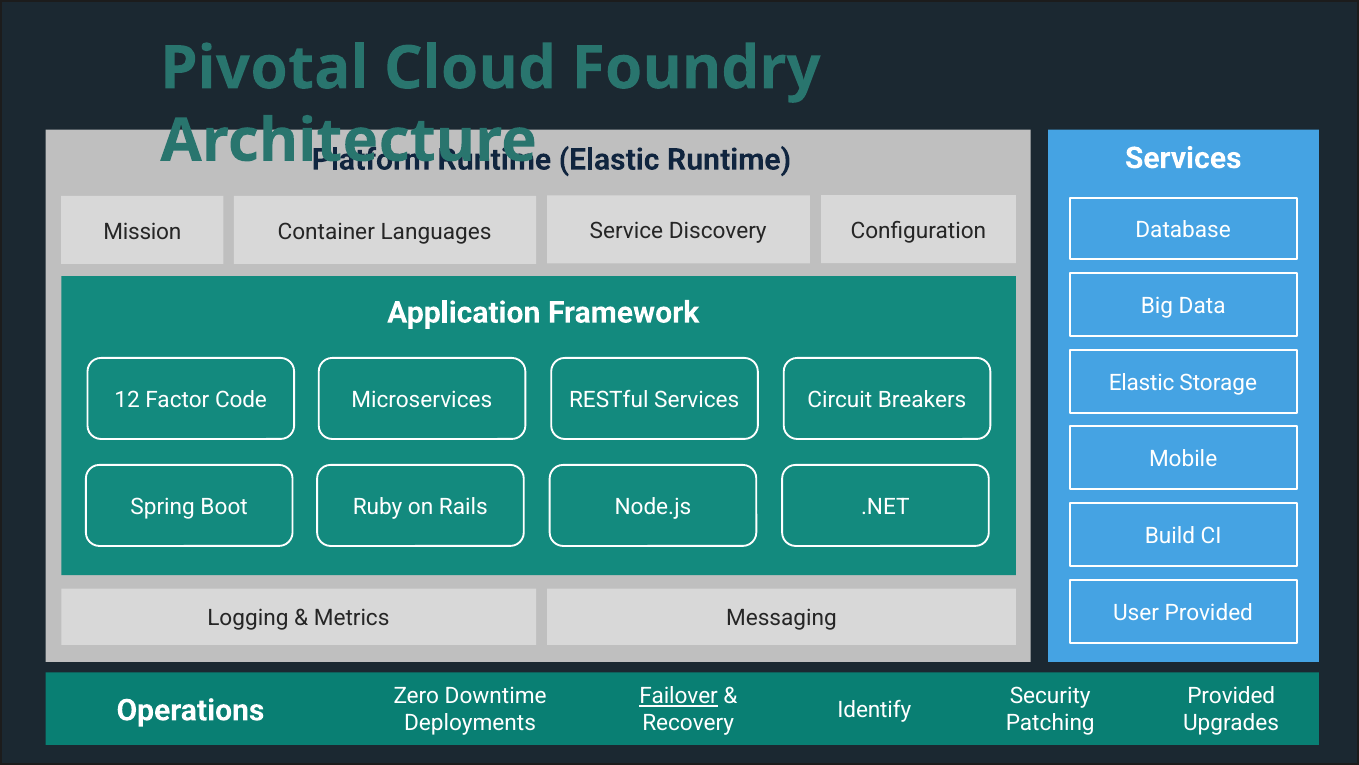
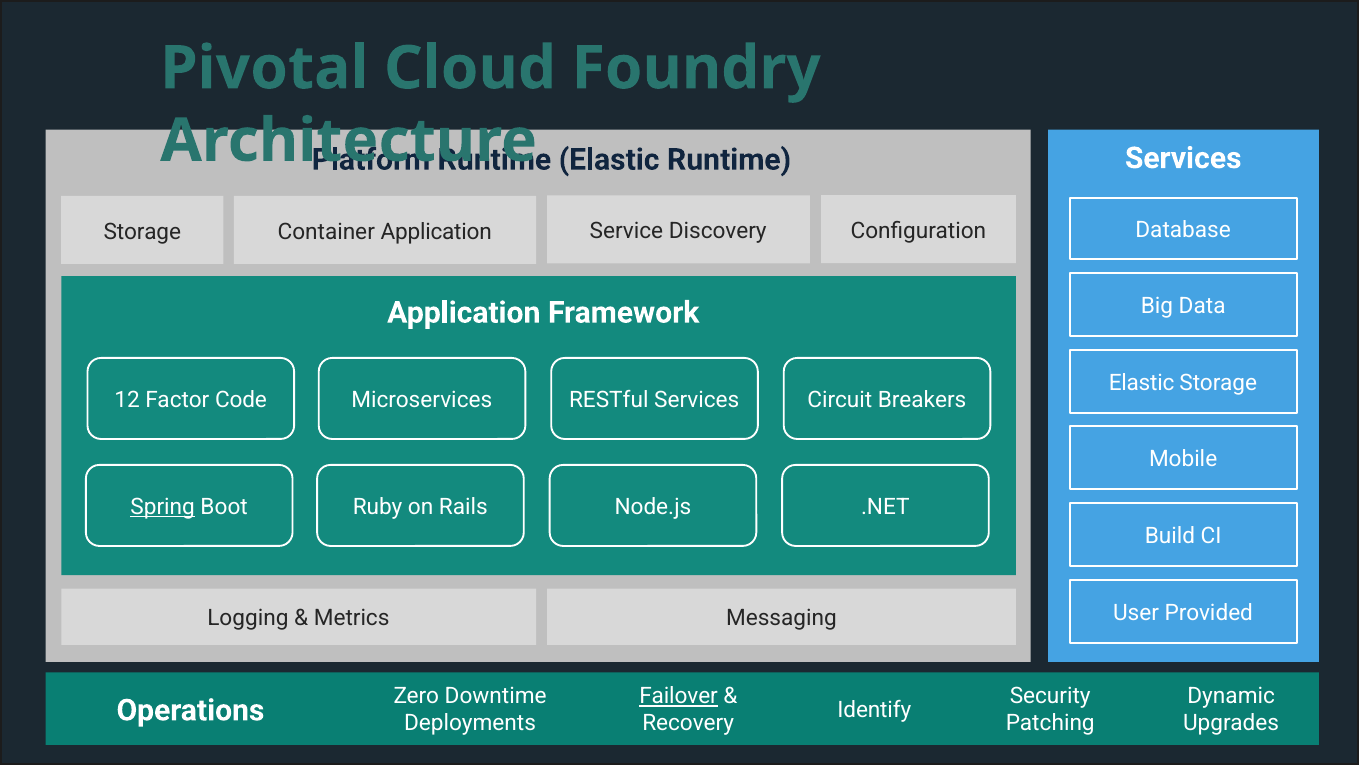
Mission: Mission -> Storage (142, 231)
Container Languages: Languages -> Application (436, 231)
Spring underline: none -> present (163, 507)
Provided: Provided -> Dynamic (1231, 696)
